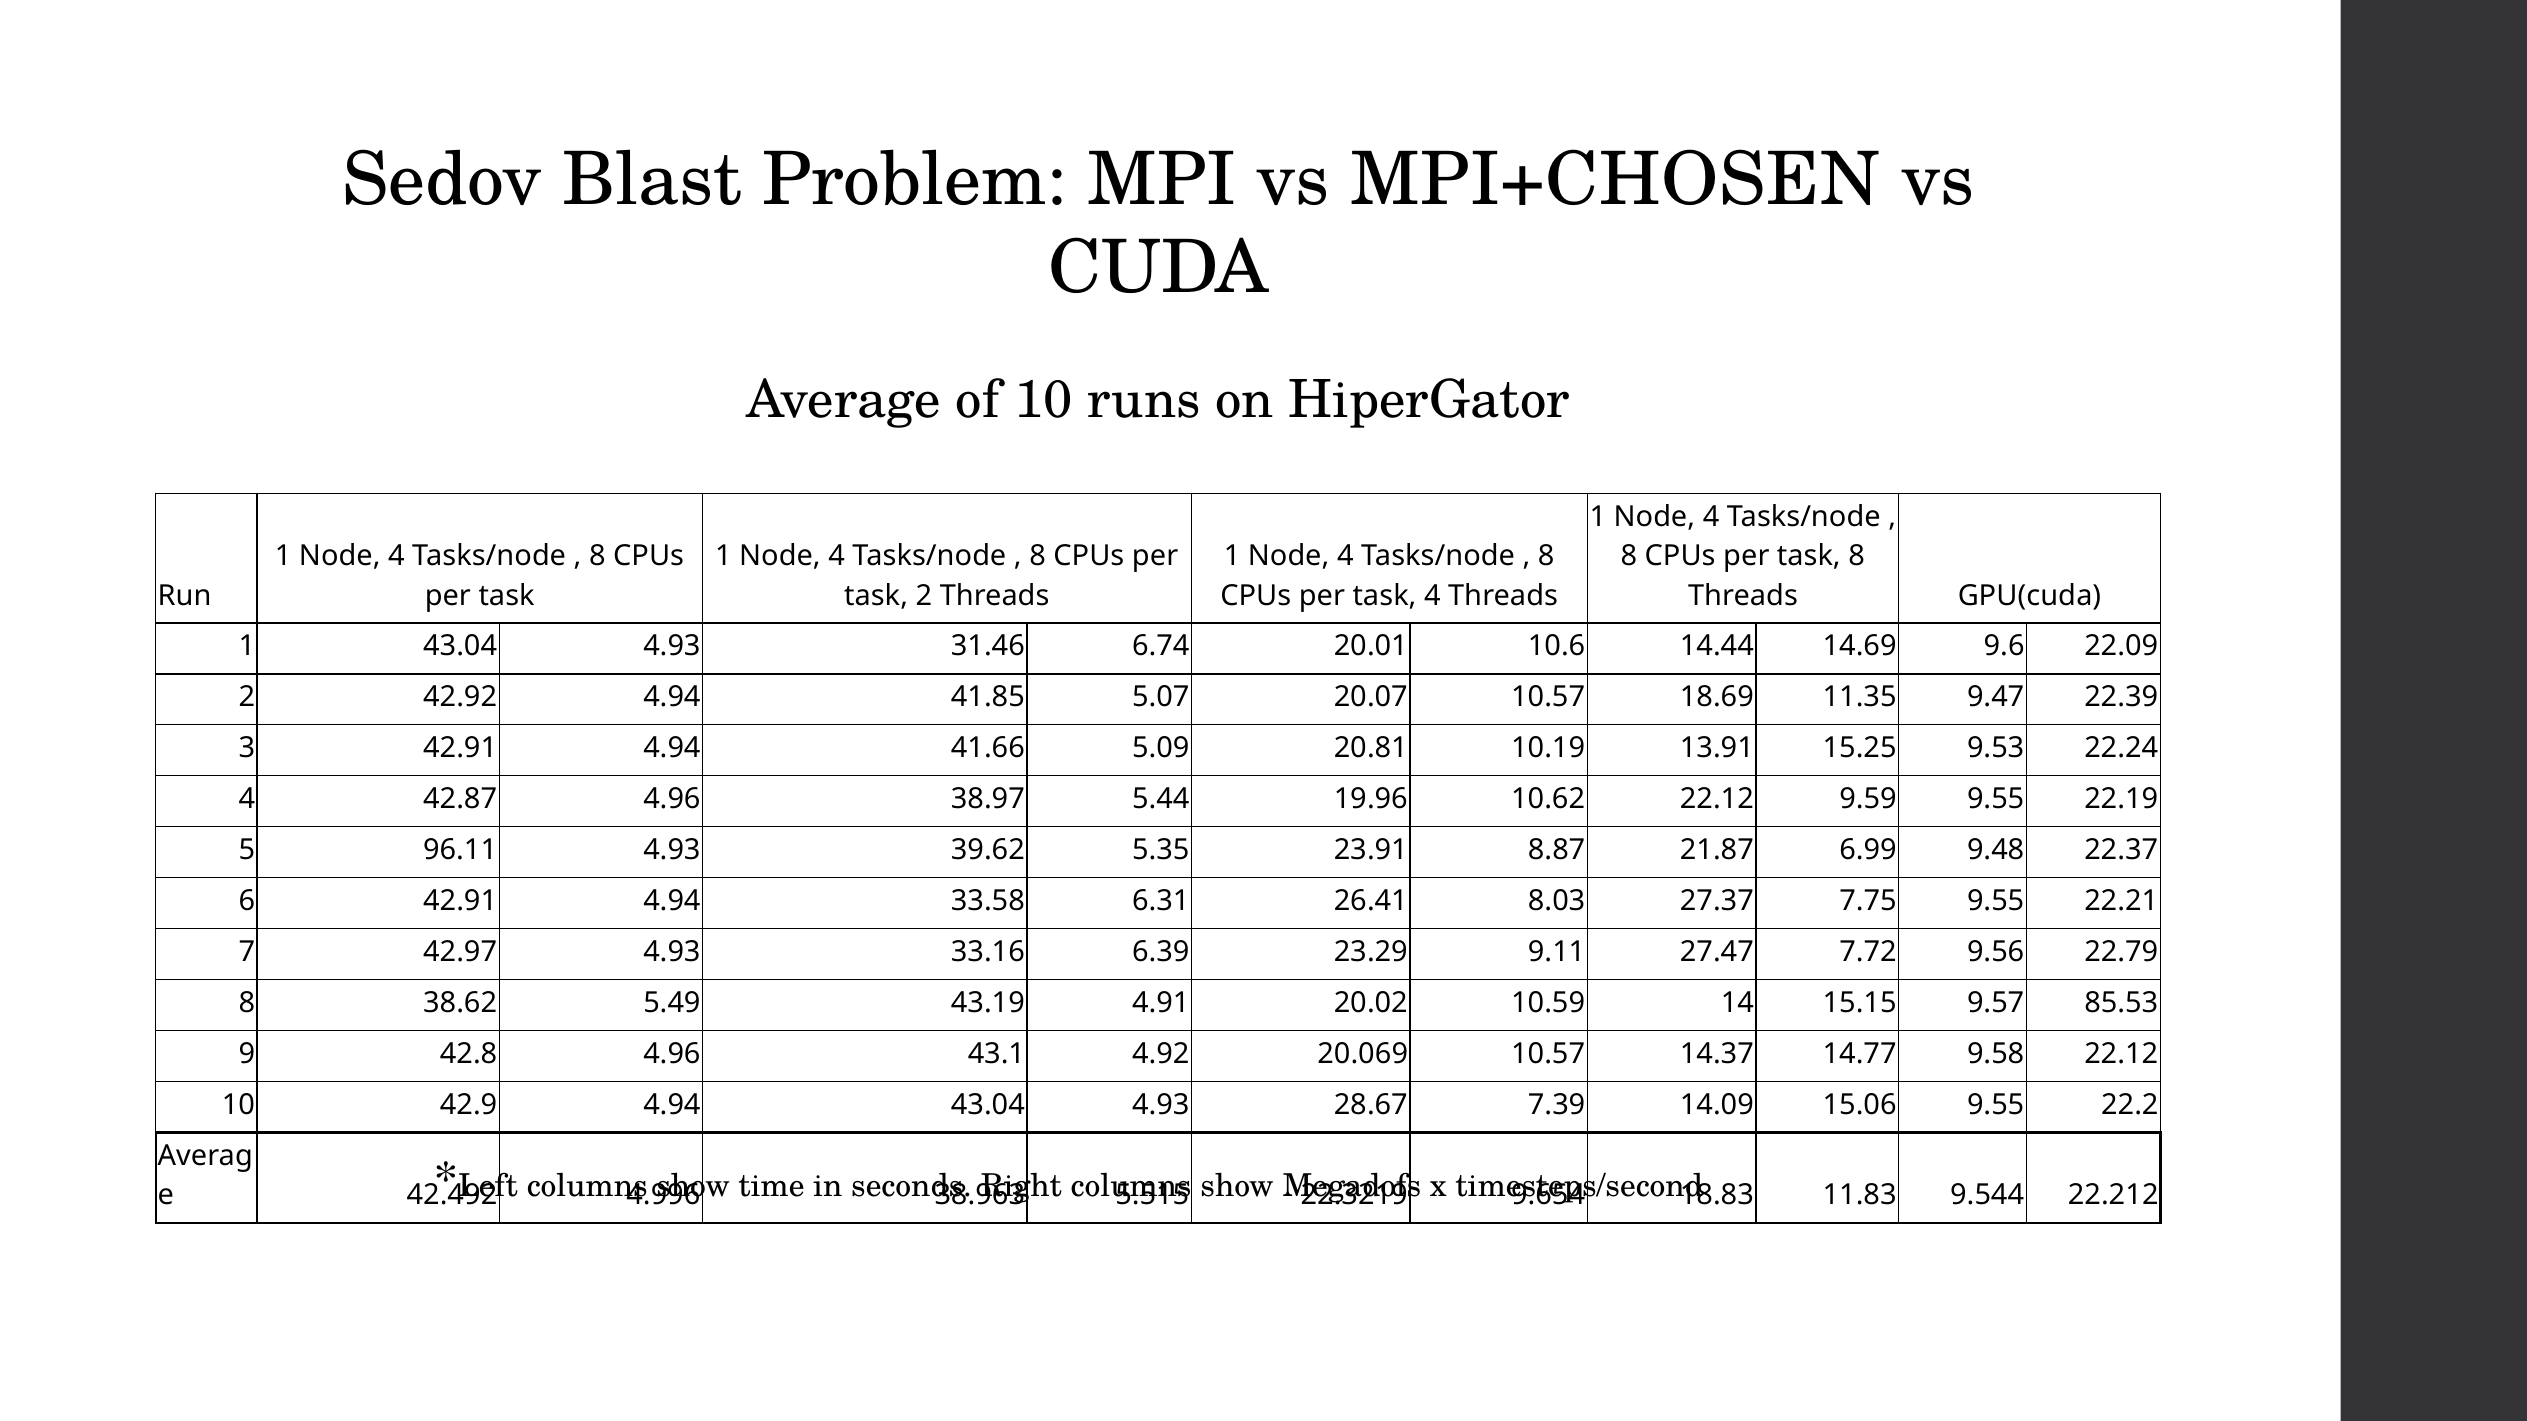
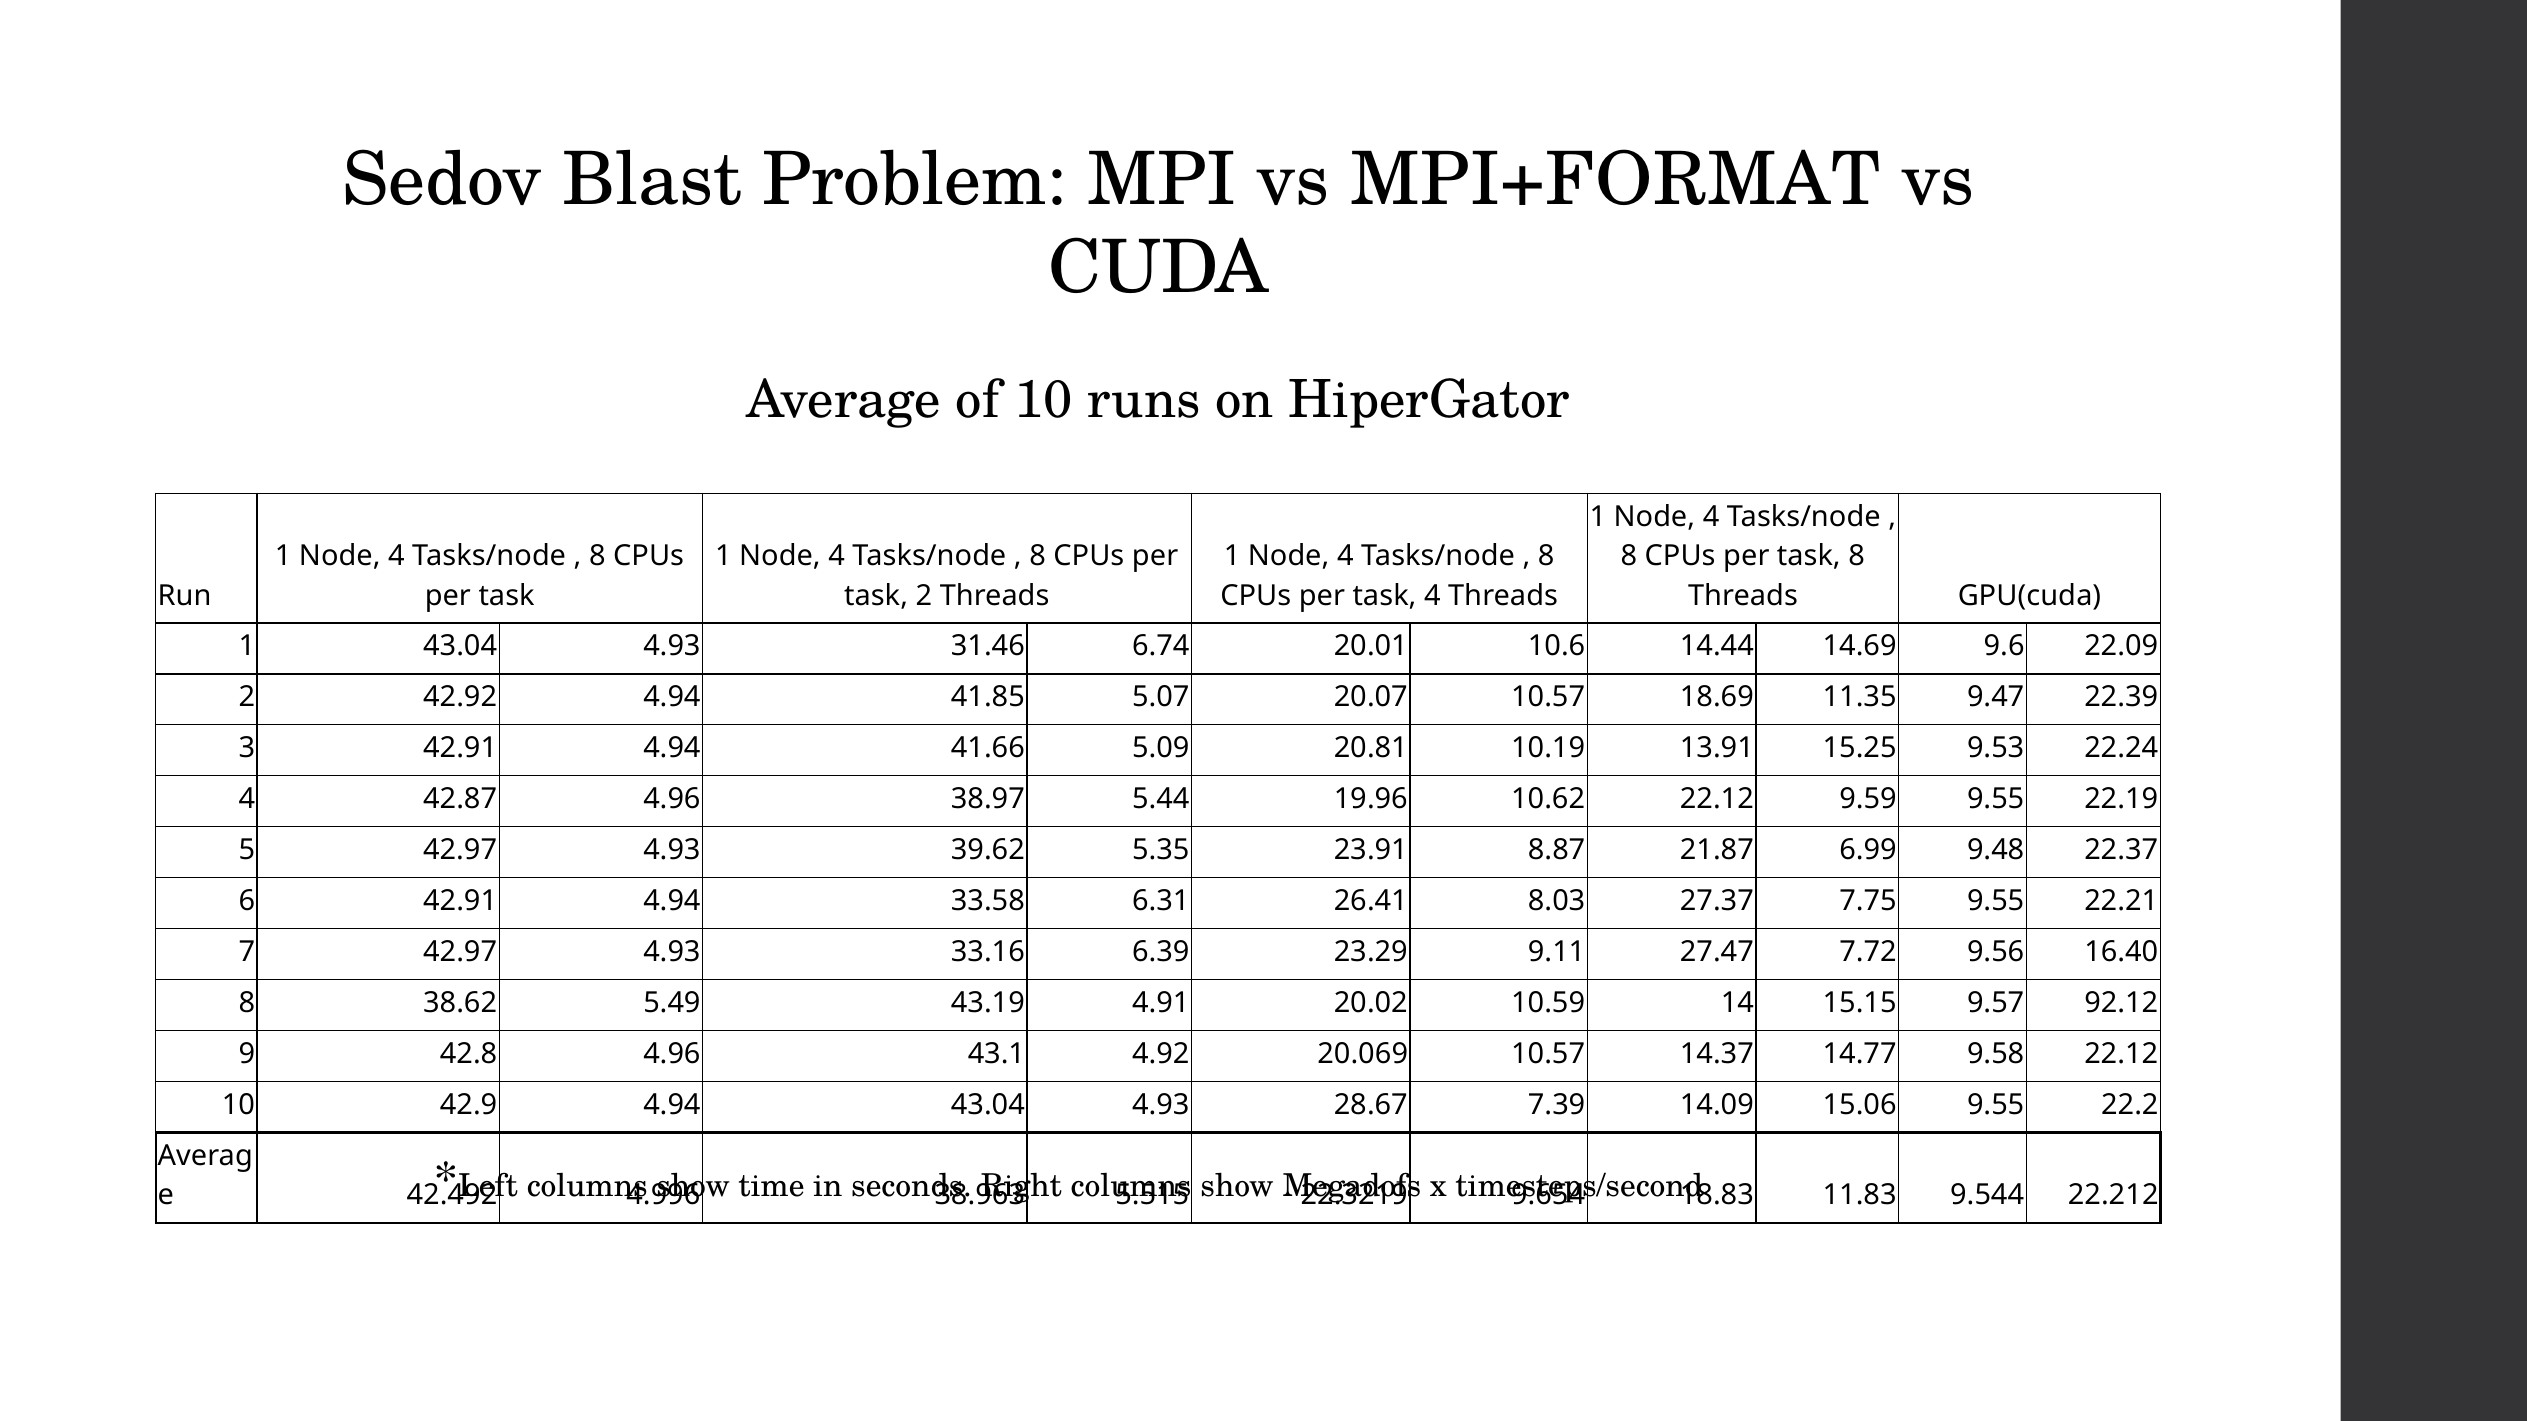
MPI+CHOSEN: MPI+CHOSEN -> MPI+FORMAT (1615, 180)
5 96.11: 96.11 -> 42.97 (460, 850)
22.79: 22.79 -> 16.40 (2121, 952)
85.53: 85.53 -> 92.12 (2121, 1003)
